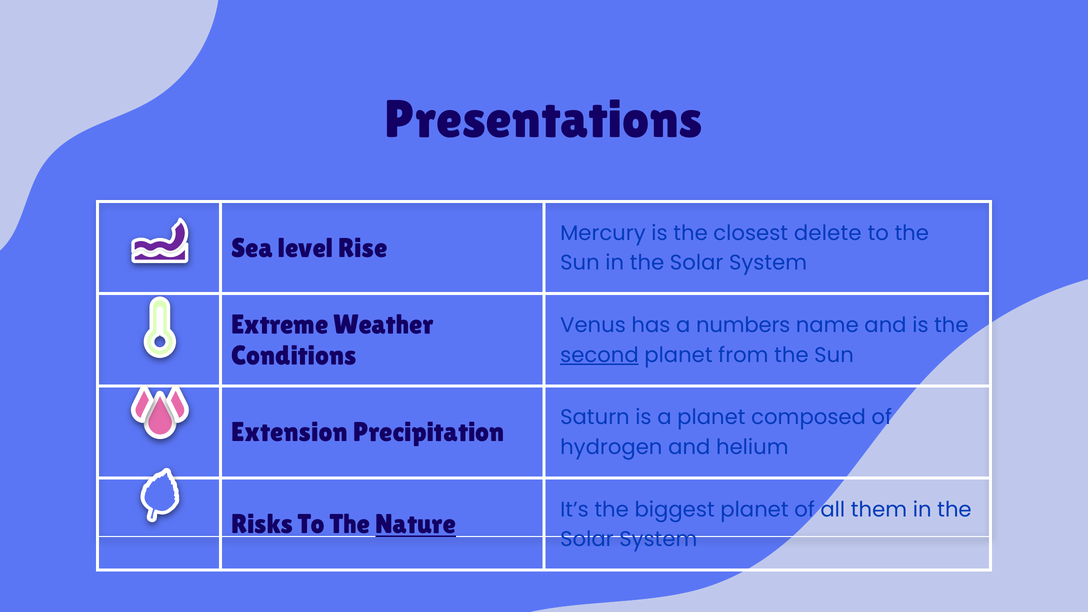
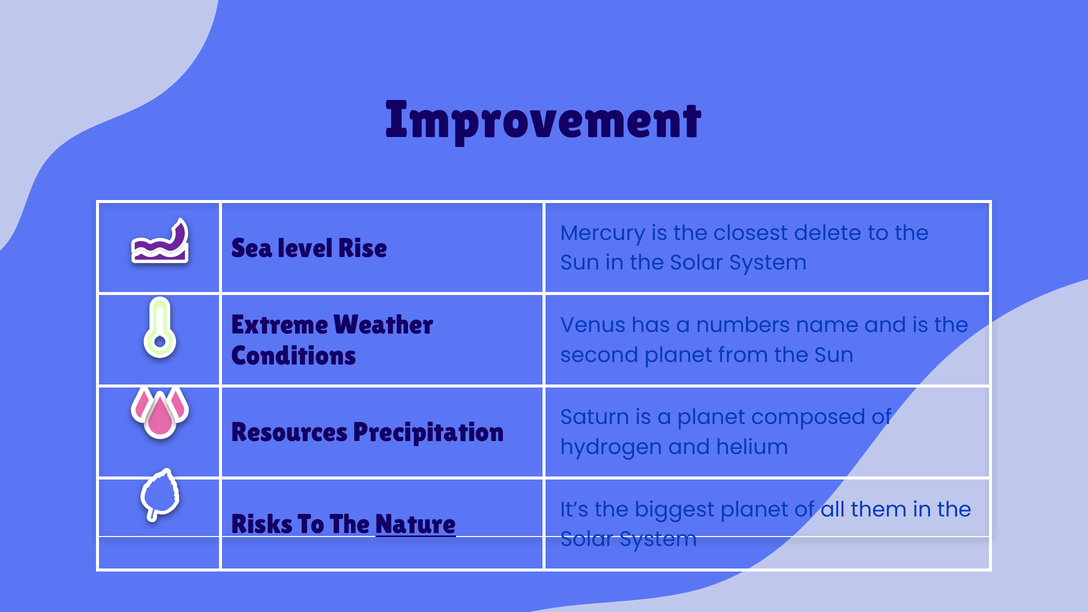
Presentations: Presentations -> Improvement (544, 120)
second underline: present -> none (599, 355)
Extension: Extension -> Resources (290, 432)
